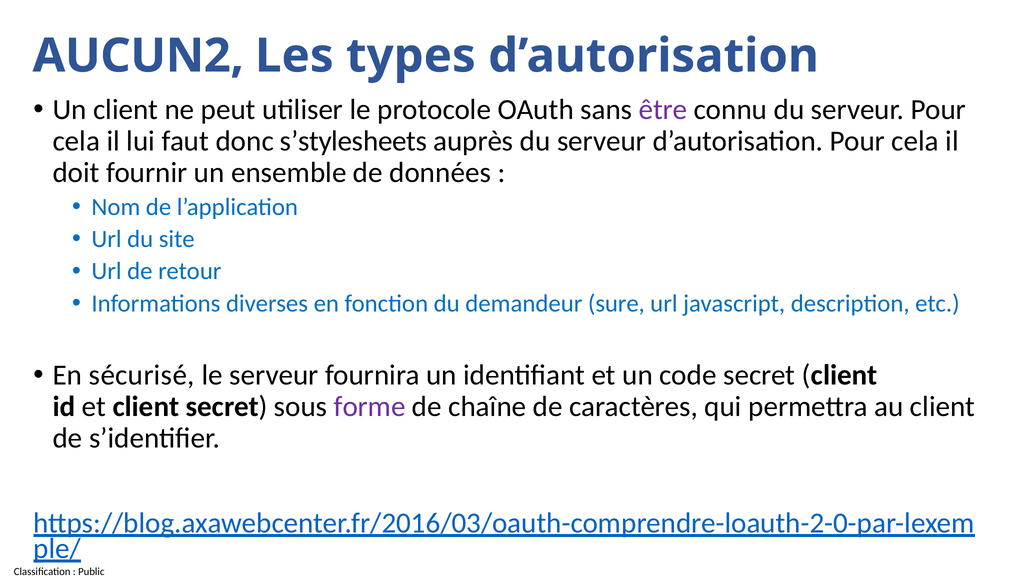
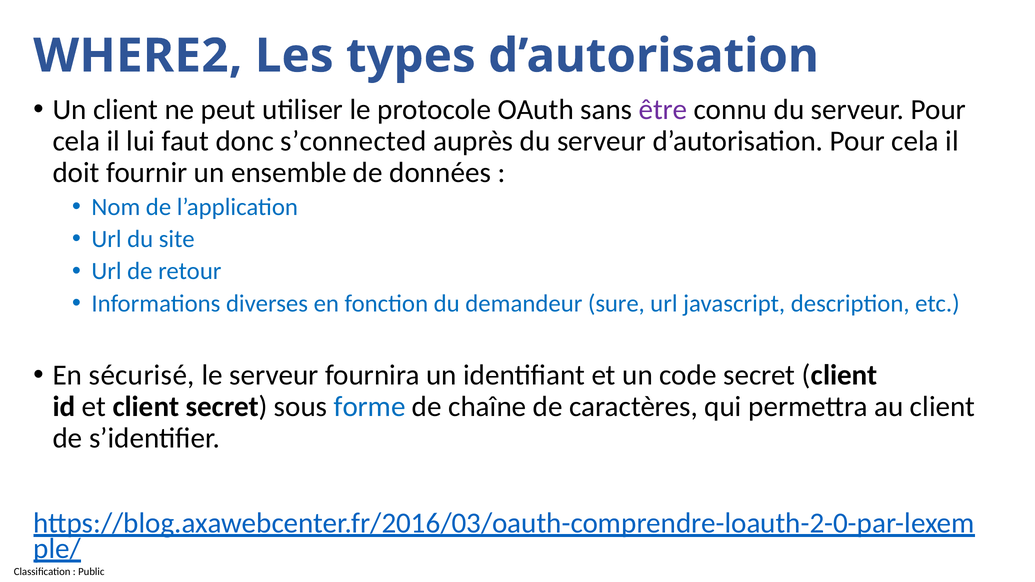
AUCUN2: AUCUN2 -> WHERE2 (138, 56)
s’stylesheets: s’stylesheets -> s’connected (353, 141)
forme colour: purple -> blue (370, 407)
